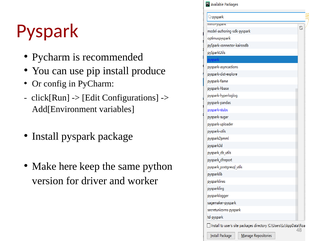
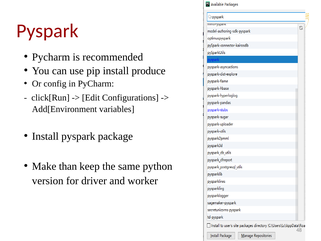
here: here -> than (68, 166)
